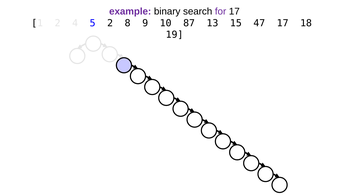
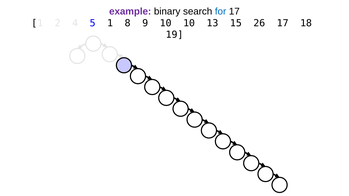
for colour: purple -> blue (221, 11)
5 2: 2 -> 1 (110, 23)
10 87: 87 -> 10 (189, 23)
47: 47 -> 26 (259, 23)
